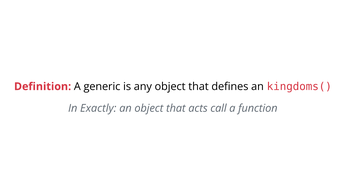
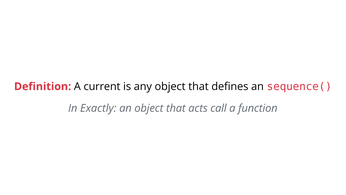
generic: generic -> current (102, 86)
kingdoms(: kingdoms( -> sequence( (299, 86)
